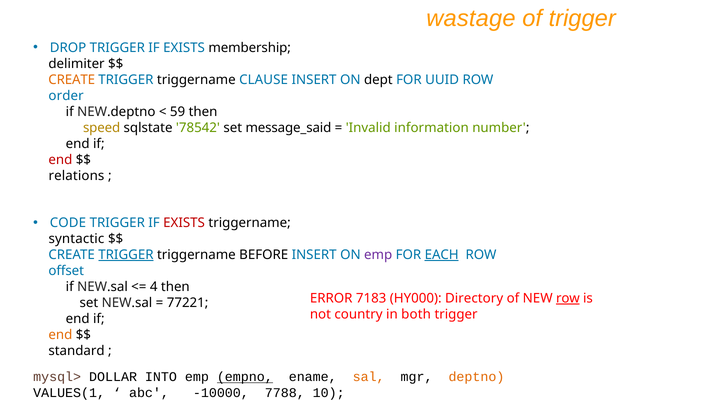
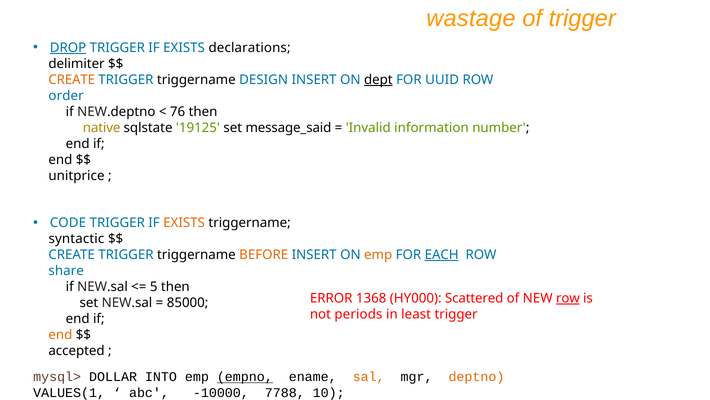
DROP underline: none -> present (68, 48)
membership: membership -> declarations (250, 48)
CLAUSE: CLAUSE -> DESIGN (264, 80)
dept underline: none -> present (378, 80)
59: 59 -> 76 (178, 112)
speed: speed -> native (102, 128)
78542: 78542 -> 19125 (198, 128)
end colour: red -> black (60, 159)
relations: relations -> unitprice (76, 175)
EXISTS colour: red -> orange (184, 223)
TRIGGER underline: present -> none (126, 254)
BEFORE colour: black -> orange (264, 254)
emp colour: purple -> orange (378, 254)
offset: offset -> share (66, 270)
4: 4 -> 5 (154, 286)
7183: 7183 -> 1368 (371, 298)
Directory: Directory -> Scattered (474, 298)
77221: 77221 -> 85000 (188, 302)
country: country -> periods (358, 314)
both: both -> least (416, 314)
standard: standard -> accepted (77, 350)
